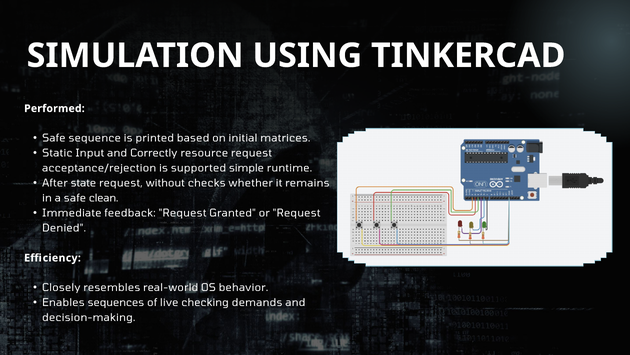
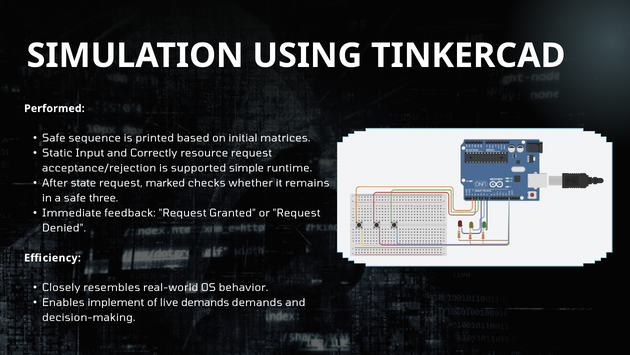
without: without -> marked (165, 183)
clean: clean -> three (104, 198)
sequences: sequences -> implement (116, 302)
live checking: checking -> demands (205, 302)
